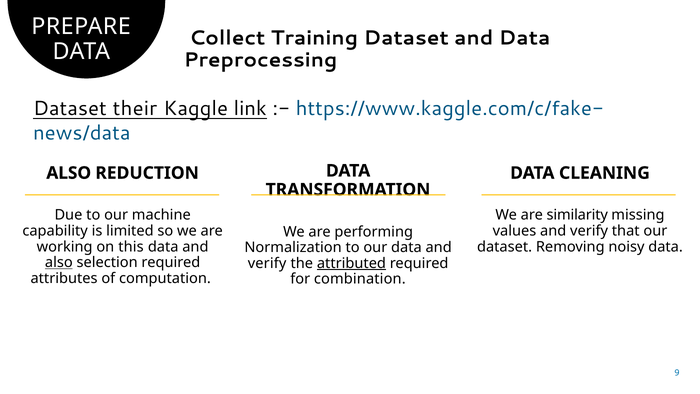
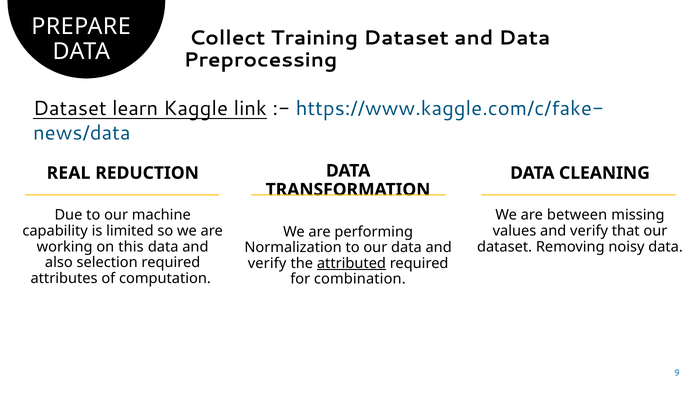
their: their -> learn (135, 108)
ALSO: ALSO -> REAL (69, 173)
similarity: similarity -> between (577, 215)
also underline: present -> none (59, 262)
